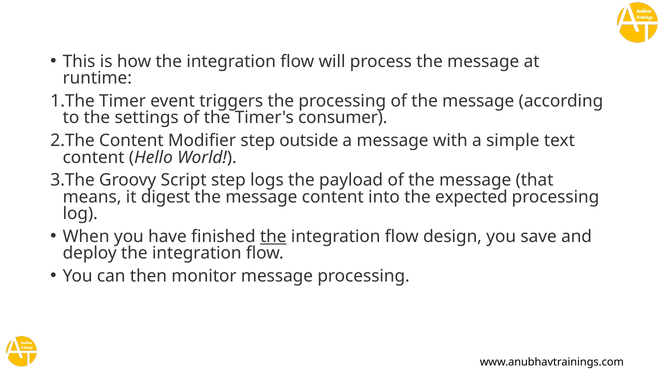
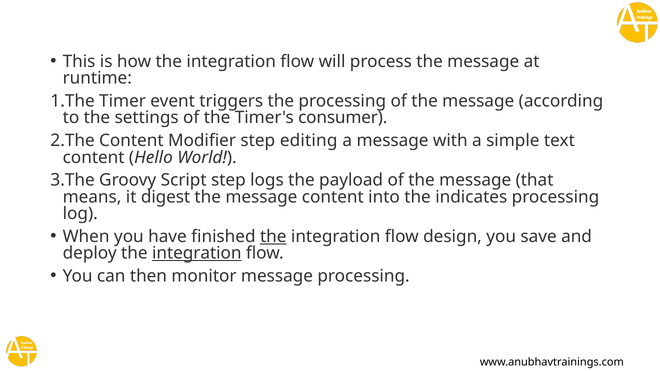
outside: outside -> editing (309, 141)
expected: expected -> indicates (471, 197)
integration underline: none -> present (197, 253)
